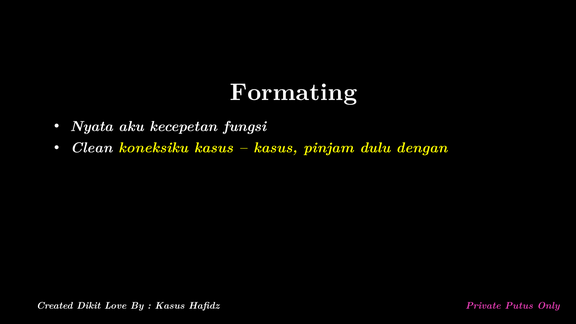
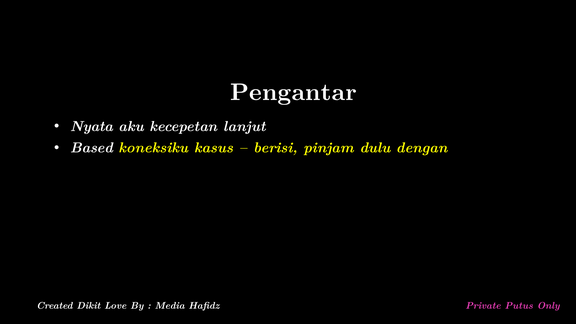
Formating: Formating -> Pengantar (293, 92)
fungsi: fungsi -> lanjut (245, 126)
Clean: Clean -> Based (92, 148)
kasus: kasus -> berisi (276, 148)
Kasus: Kasus -> Media (170, 306)
